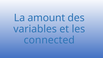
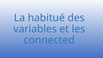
amount: amount -> habitué (46, 18)
